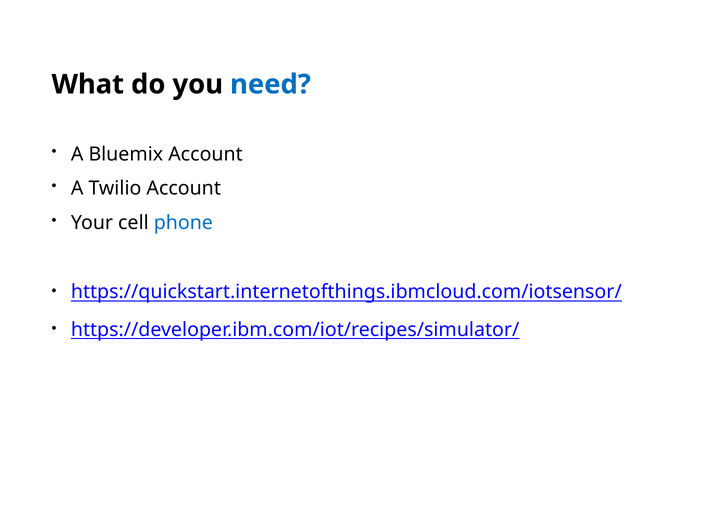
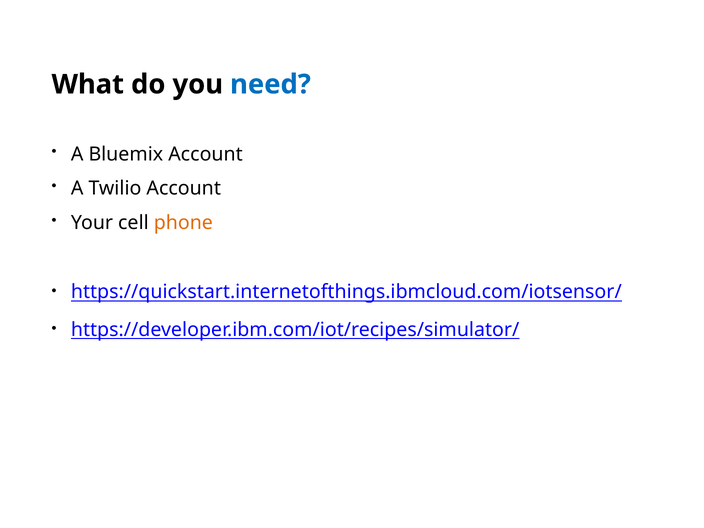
phone colour: blue -> orange (183, 223)
